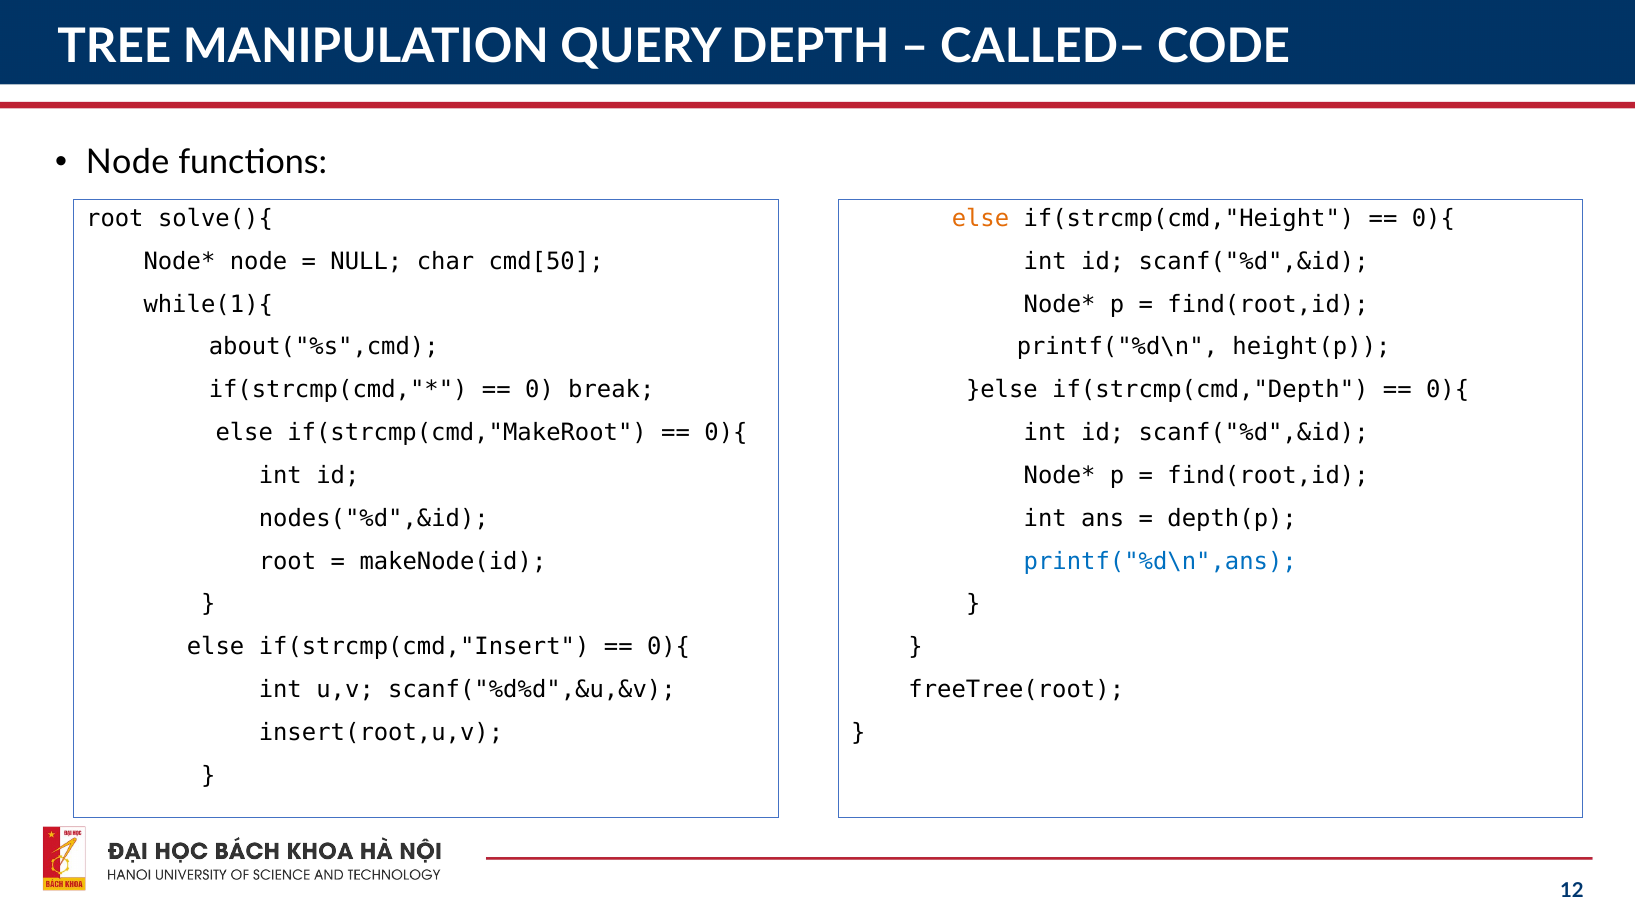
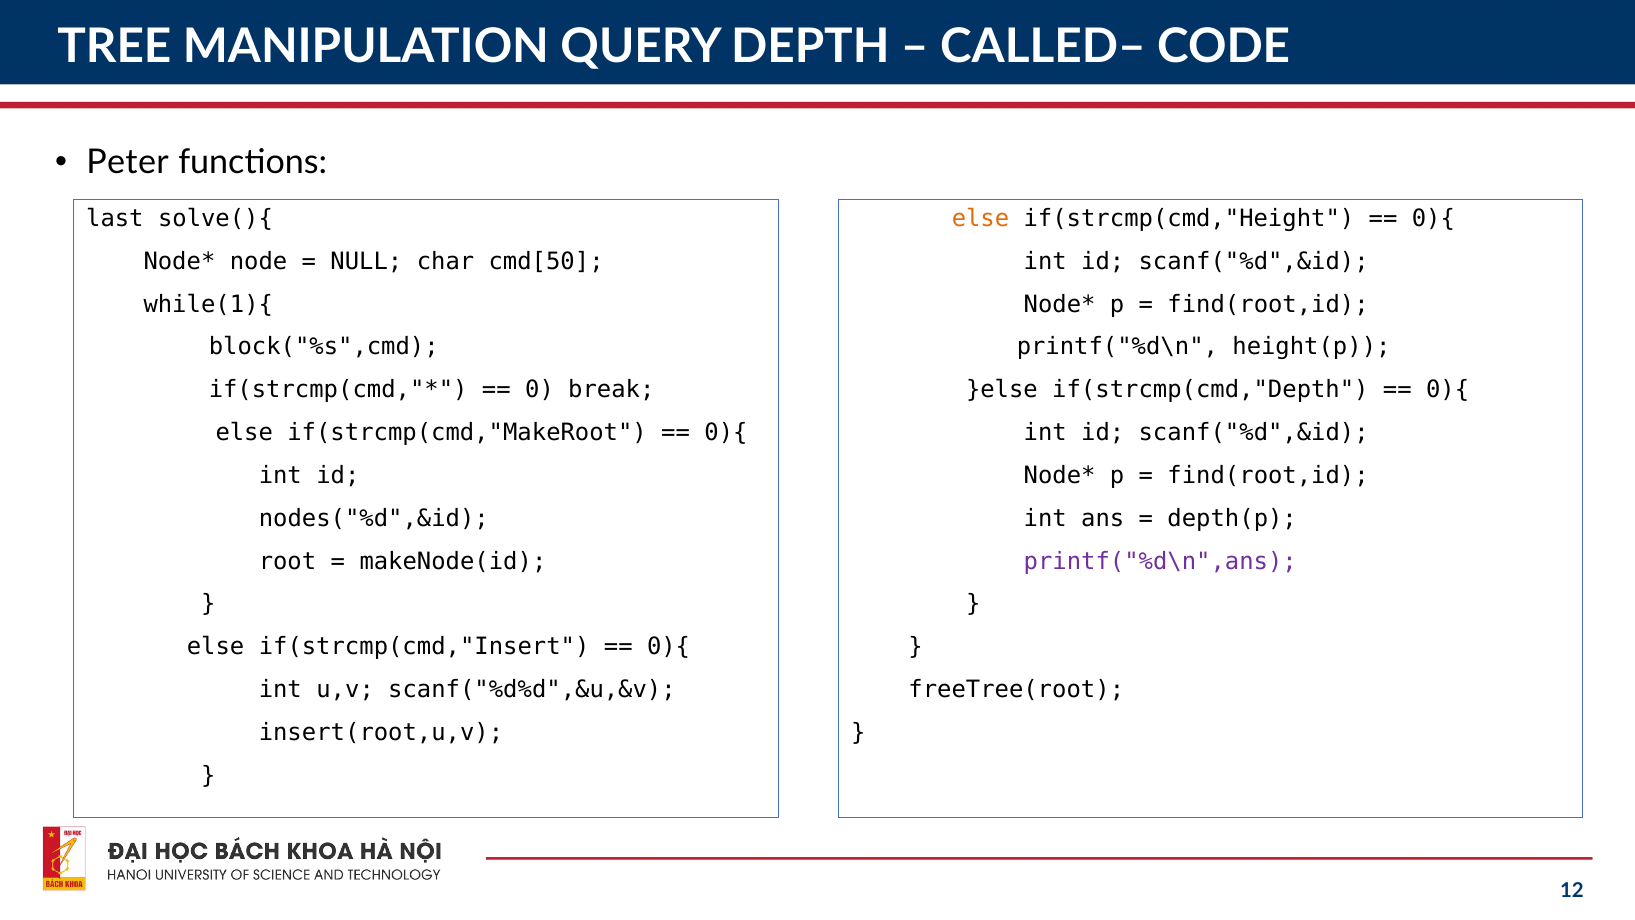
Node: Node -> Peter (128, 162)
root: root -> last (115, 218)
about("%s",cmd: about("%s",cmd -> block("%s",cmd (324, 347)
printf("%d\n",ans colour: blue -> purple (1160, 561)
